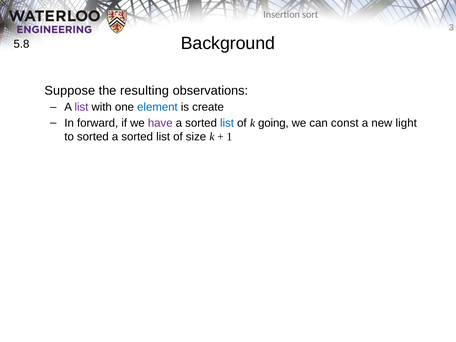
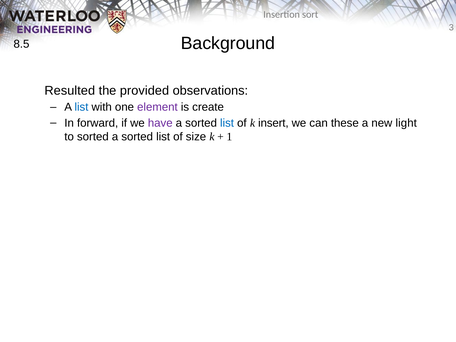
5.8: 5.8 -> 8.5 (21, 44)
Suppose: Suppose -> Resulted (70, 91)
resulting: resulting -> provided (144, 91)
list colour: purple -> blue (81, 107)
element colour: blue -> purple (157, 107)
going: going -> insert (273, 123)
const: const -> these (345, 123)
